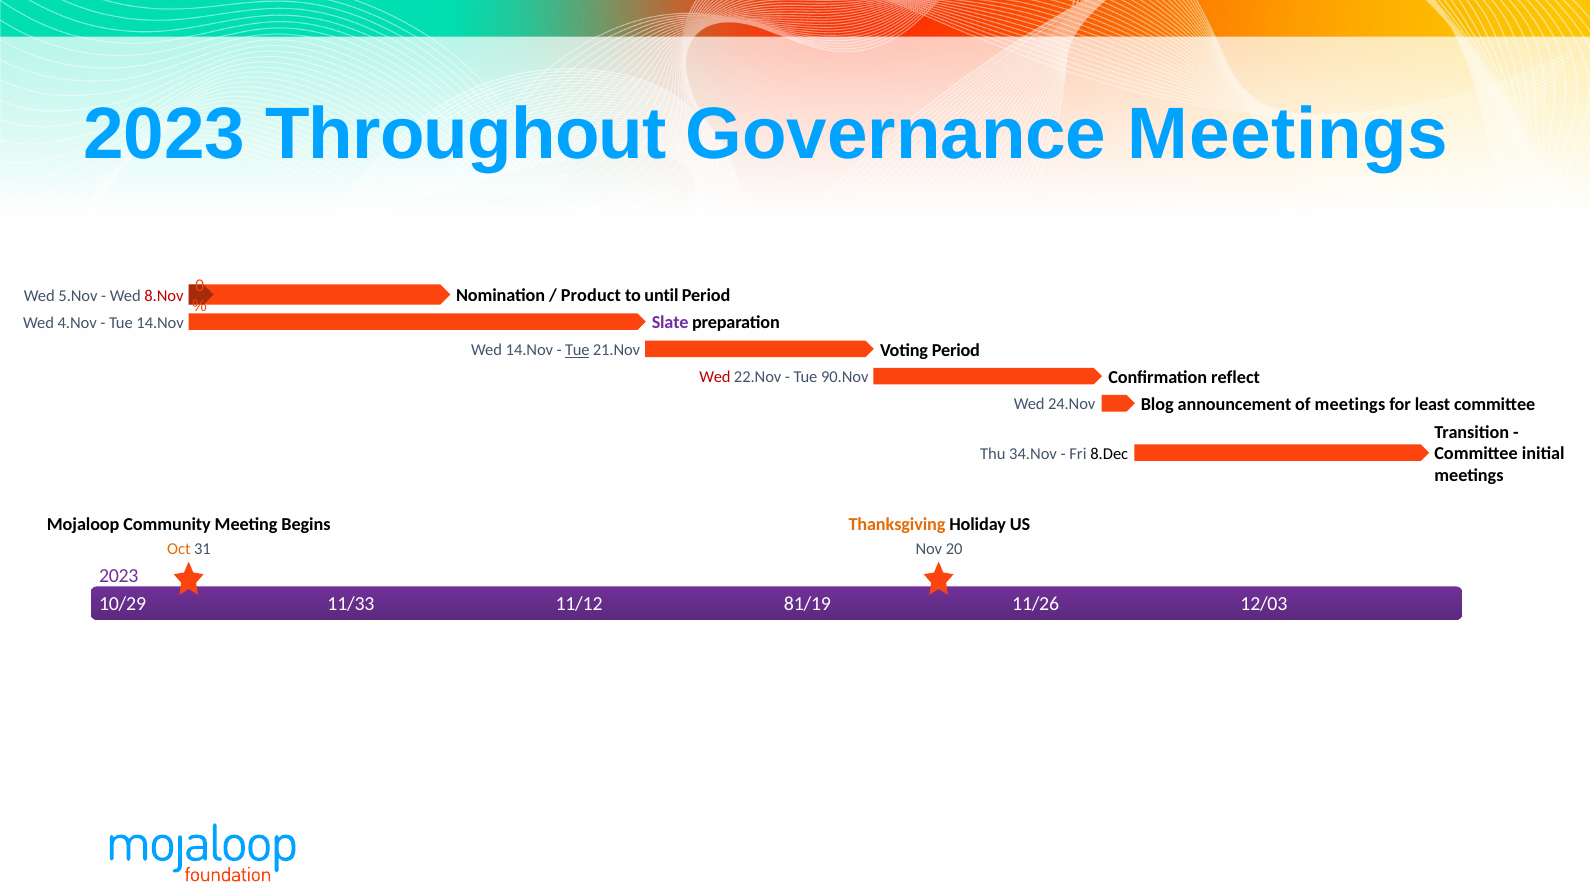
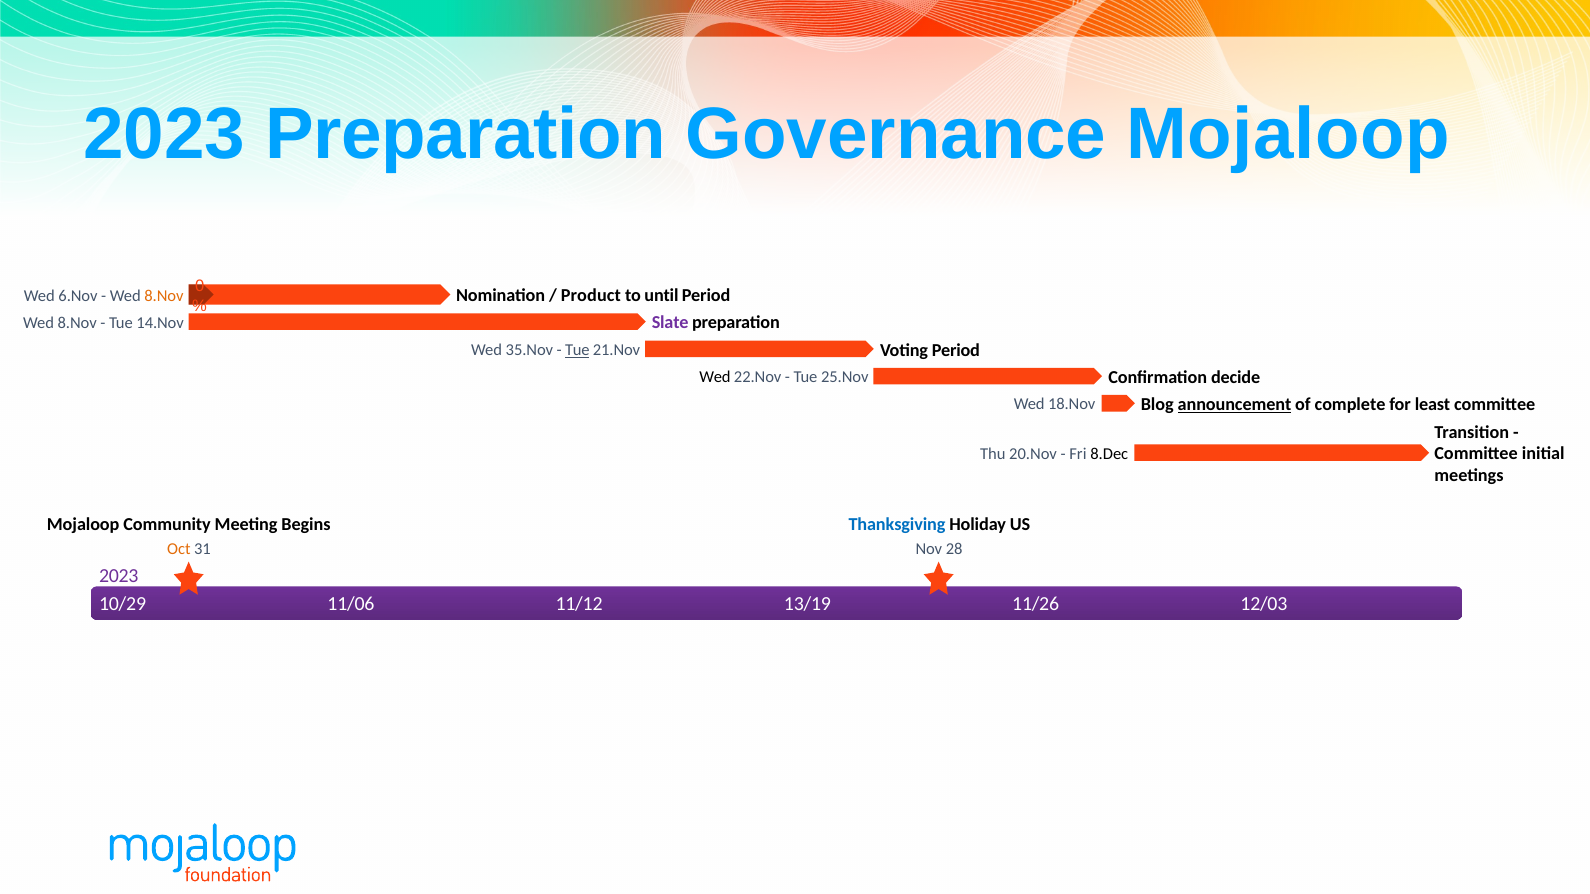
2023 Throughout: Throughout -> Preparation (466, 135)
Governance Meetings: Meetings -> Mojaloop (1288, 135)
5.Nov: 5.Nov -> 6.Nov (78, 296)
8.Nov colour: red -> orange (164, 296)
4.Nov: 4.Nov -> 8.Nov (77, 323)
Wed 14.Nov: 14.Nov -> 35.Nov (529, 350)
Wed colour: red -> black (715, 377)
90.Nov: 90.Nov -> 25.Nov (845, 377)
reflect: reflect -> decide (1236, 377)
24.Nov: 24.Nov -> 18.Nov (1072, 405)
announcement underline: none -> present (1235, 405)
of meetings: meetings -> complete (1350, 405)
34.Nov: 34.Nov -> 20.Nov (1033, 454)
Thanksgiving colour: orange -> blue (897, 525)
20: 20 -> 28 (954, 549)
11/33: 11/33 -> 11/06 (351, 605)
81/19: 81/19 -> 13/19 (807, 605)
